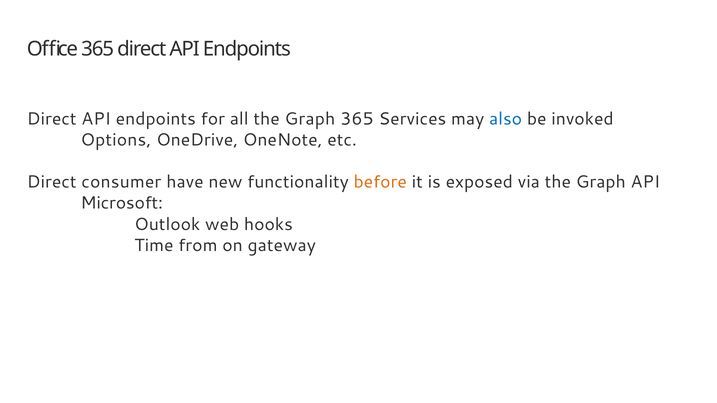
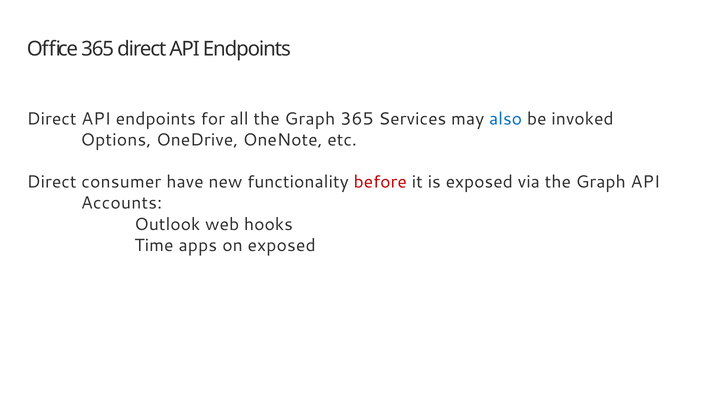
before colour: orange -> red (380, 182)
Microsoft: Microsoft -> Accounts (122, 203)
from: from -> apps (198, 245)
on gateway: gateway -> exposed (282, 245)
